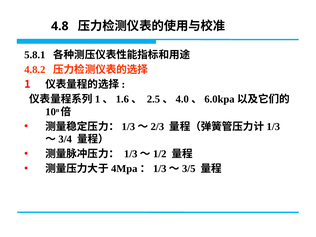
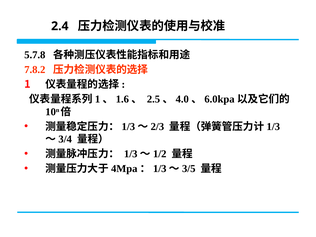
4.8: 4.8 -> 2.4 (60, 26)
5.8.1: 5.8.1 -> 5.7.8 (35, 55)
4.8.2: 4.8.2 -> 7.8.2 (35, 70)
